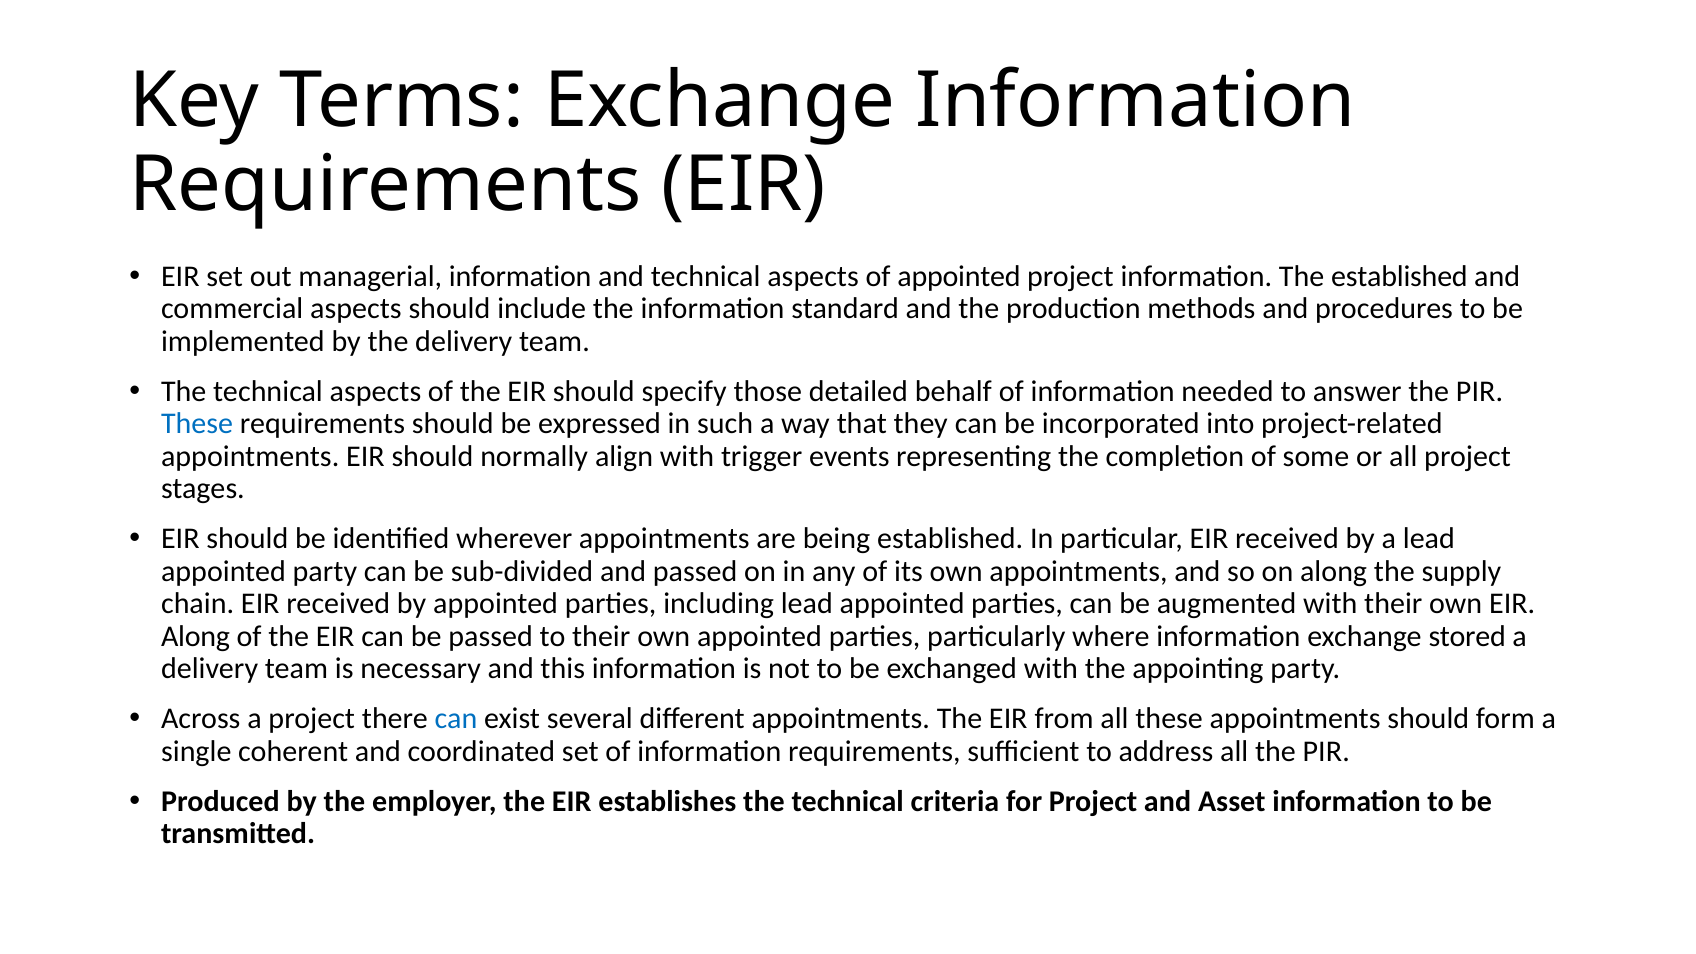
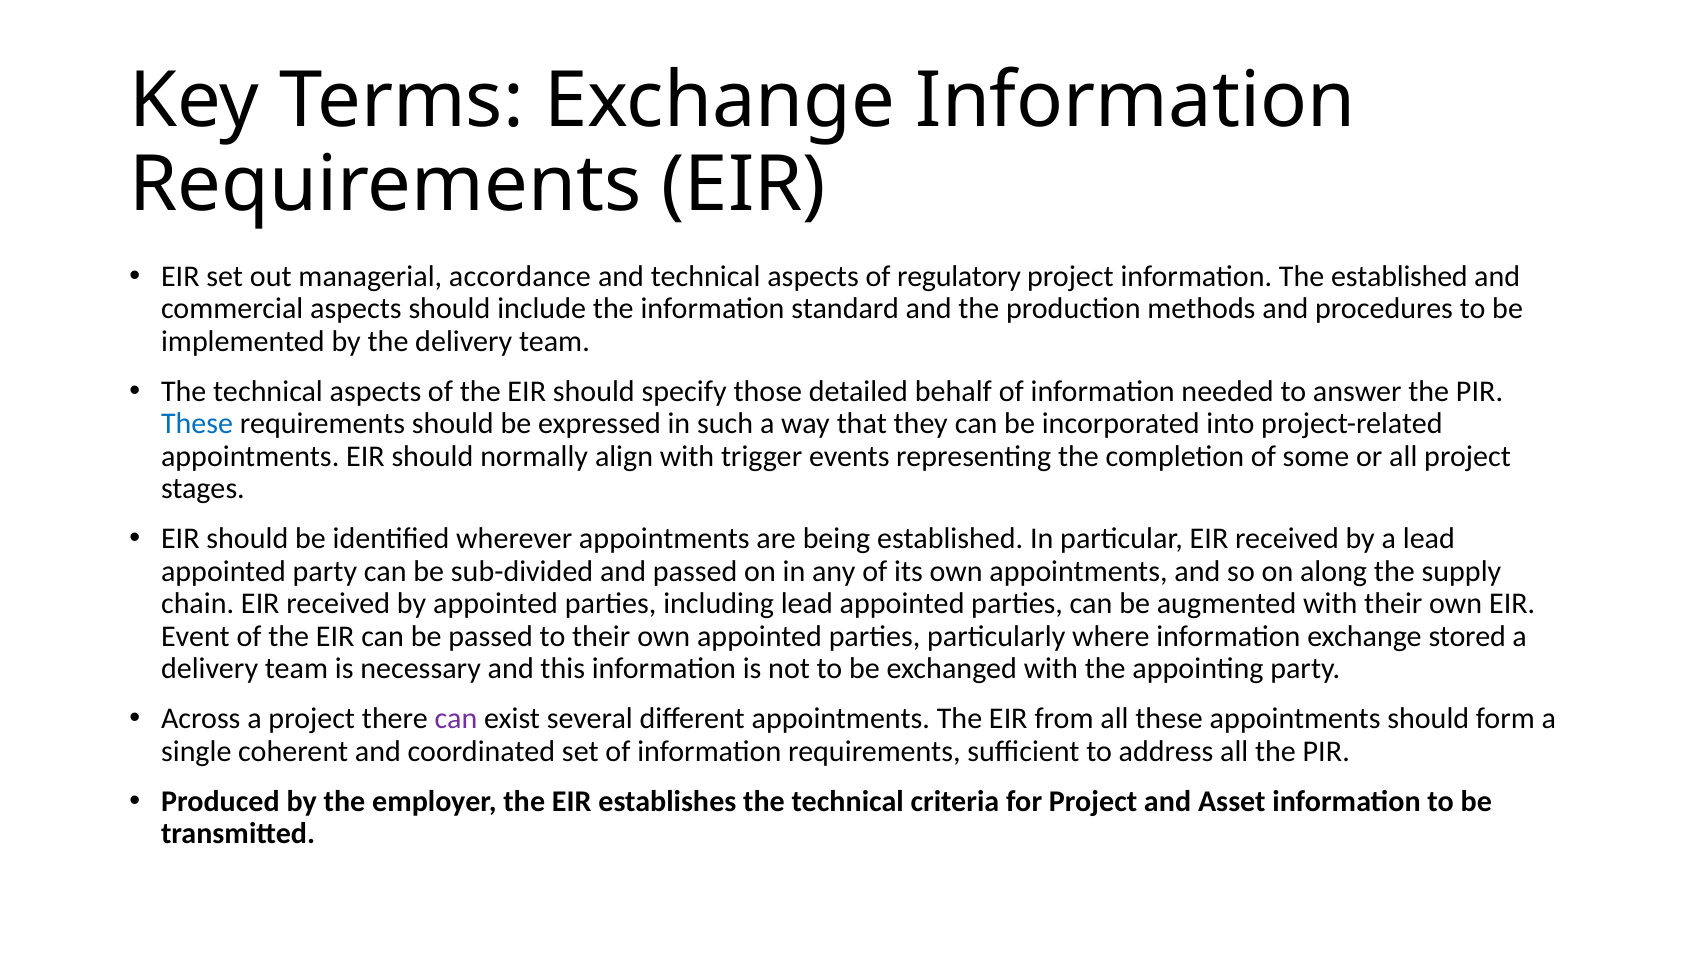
managerial information: information -> accordance (520, 276)
of appointed: appointed -> regulatory (959, 276)
Along: Along -> Event (195, 636)
can colour: blue -> purple (456, 719)
